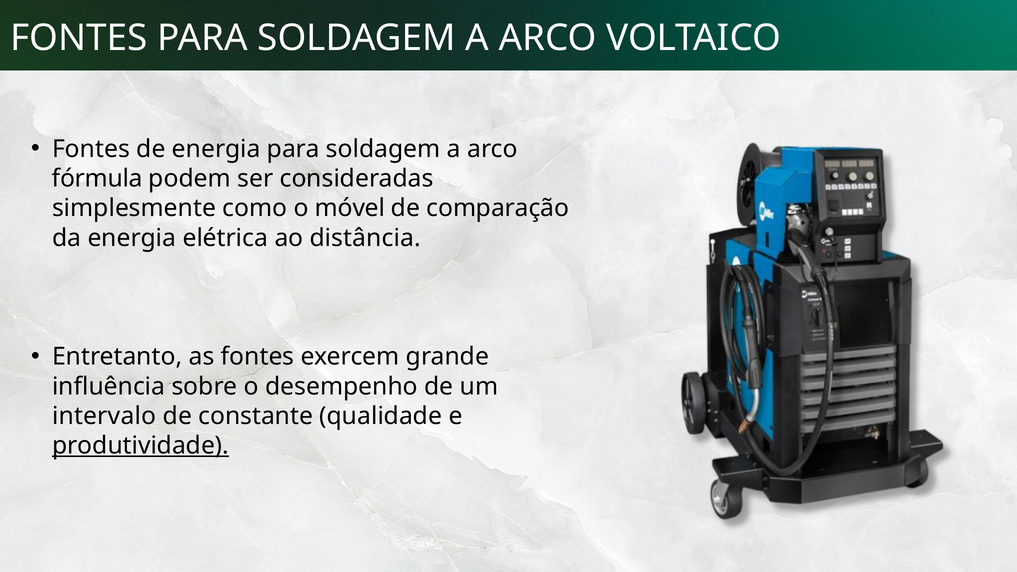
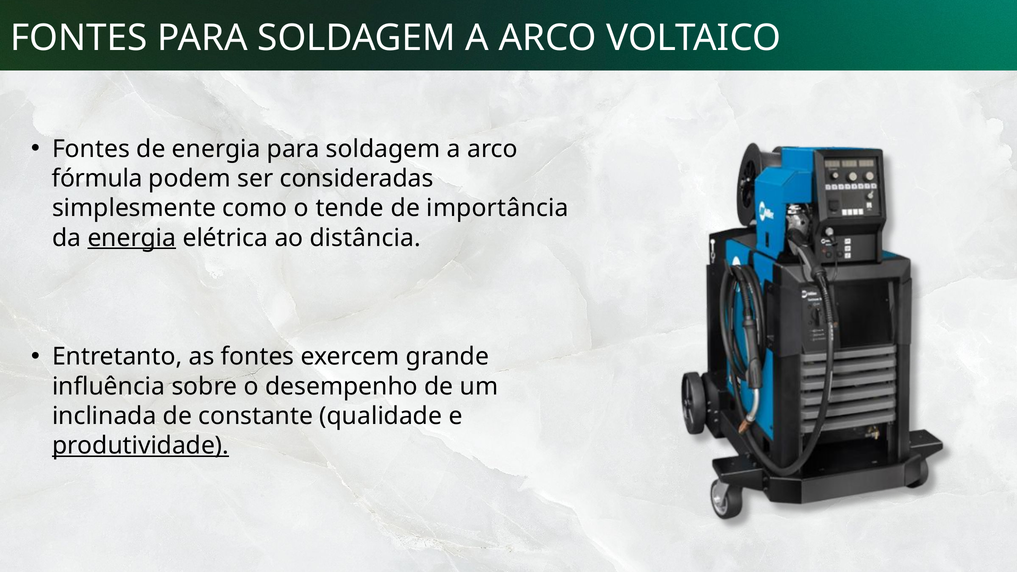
móvel: móvel -> tende (350, 208)
comparação: comparação -> importância (498, 208)
energia underline: none -> present (132, 238)
intervalo: intervalo -> inclinada (104, 416)
